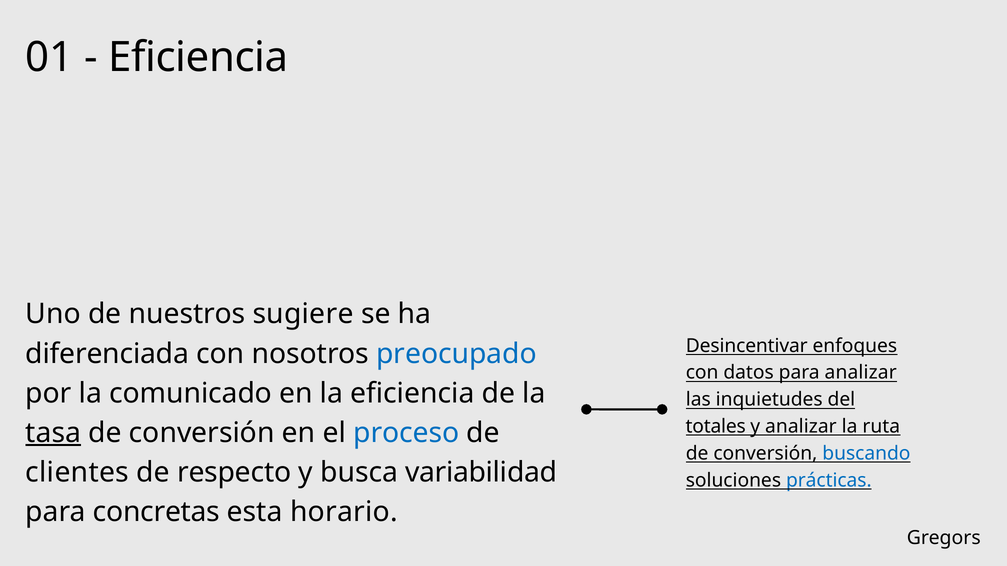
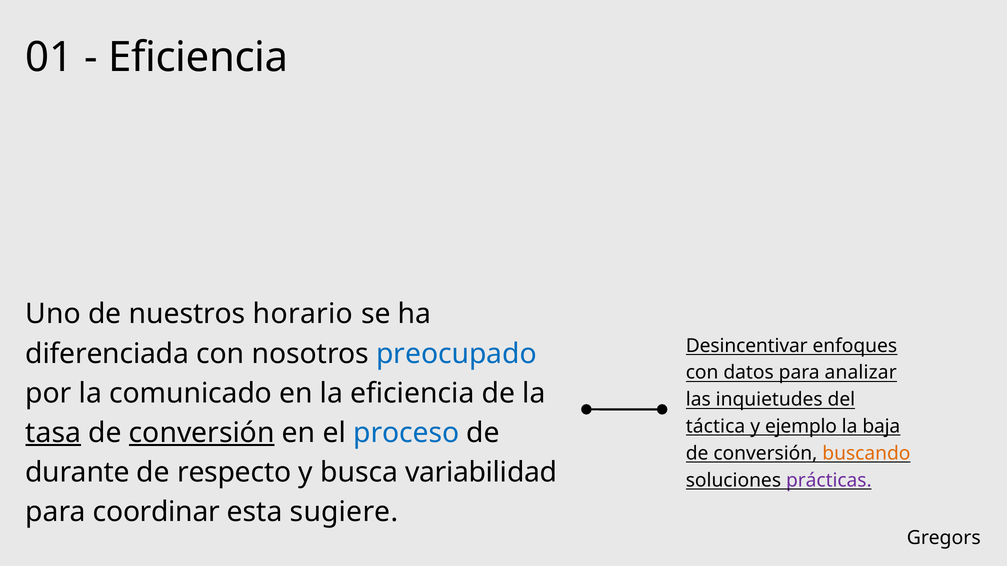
sugiere: sugiere -> horario (303, 314)
totales: totales -> táctica (716, 427)
y analizar: analizar -> ejemplo (801, 427)
ruta: ruta -> baja (881, 427)
conversión underline: none -> present (202, 433)
buscando colour: blue -> orange (866, 454)
clientes: clientes -> durante (77, 473)
prácticas colour: blue -> purple (829, 481)
concretas: concretas -> coordinar (156, 512)
horario: horario -> sugiere (344, 512)
